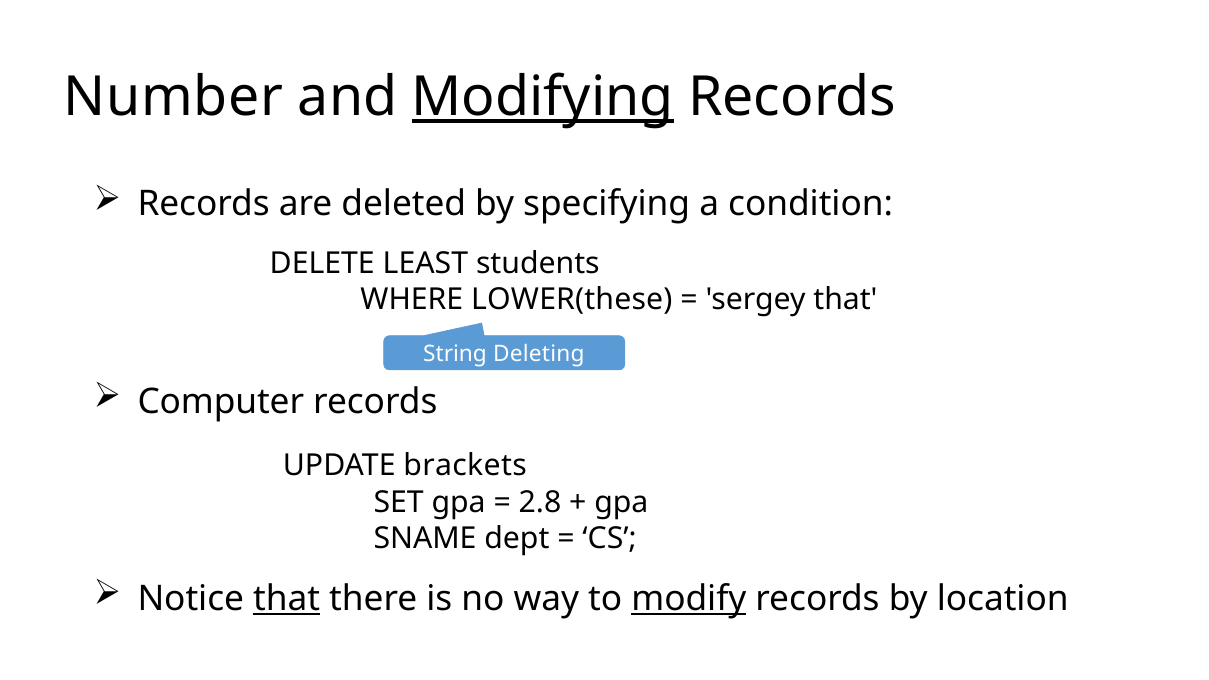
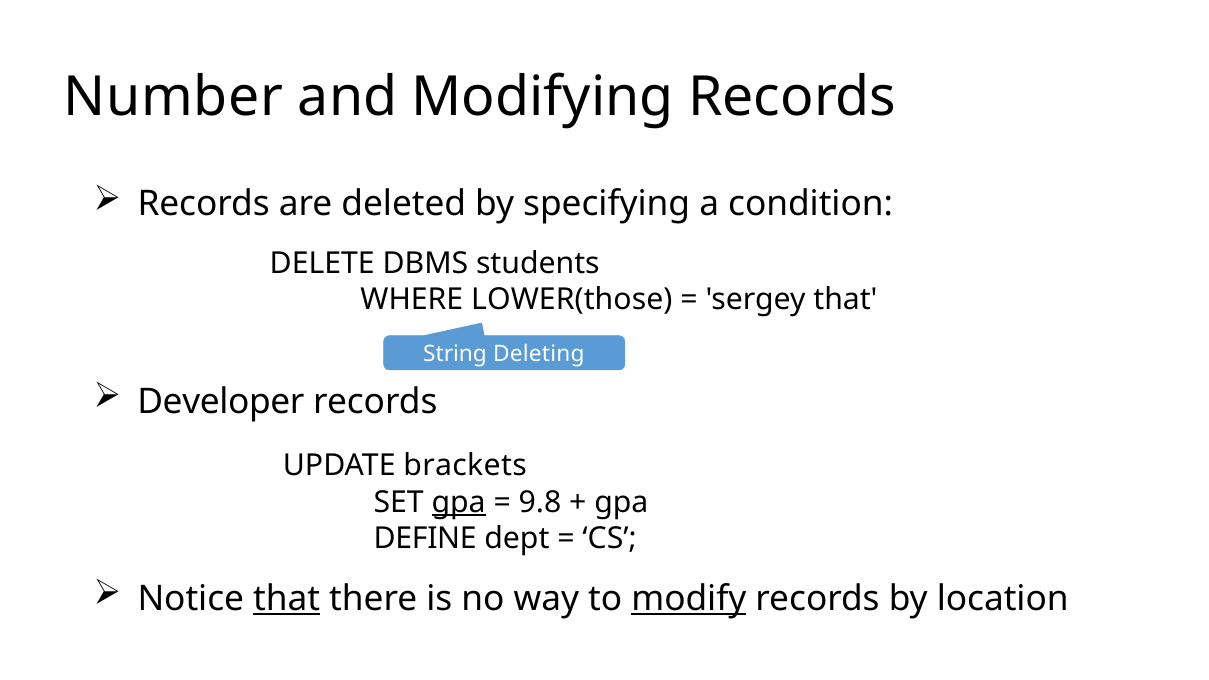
Modifying underline: present -> none (543, 97)
LEAST: LEAST -> DBMS (425, 264)
LOWER(these: LOWER(these -> LOWER(those (572, 300)
Computer: Computer -> Developer (221, 401)
gpa underline: none -> present (459, 502)
2.8: 2.8 -> 9.8 (540, 502)
SNAME: SNAME -> DEFINE (425, 538)
